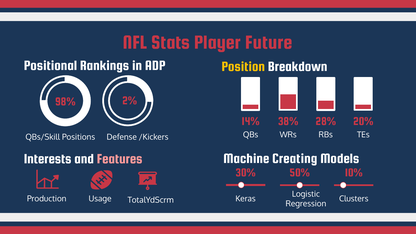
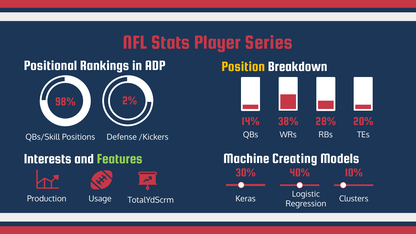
Future: Future -> Series (269, 42)
Features colour: pink -> light green (120, 159)
50%: 50% -> 40% (300, 172)
